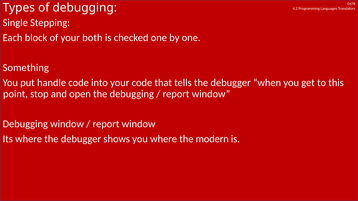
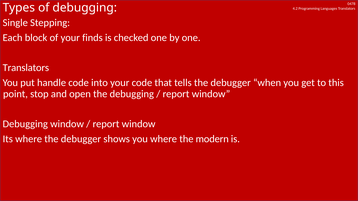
both: both -> finds (92, 38)
Something: Something -> Translators (26, 68)
